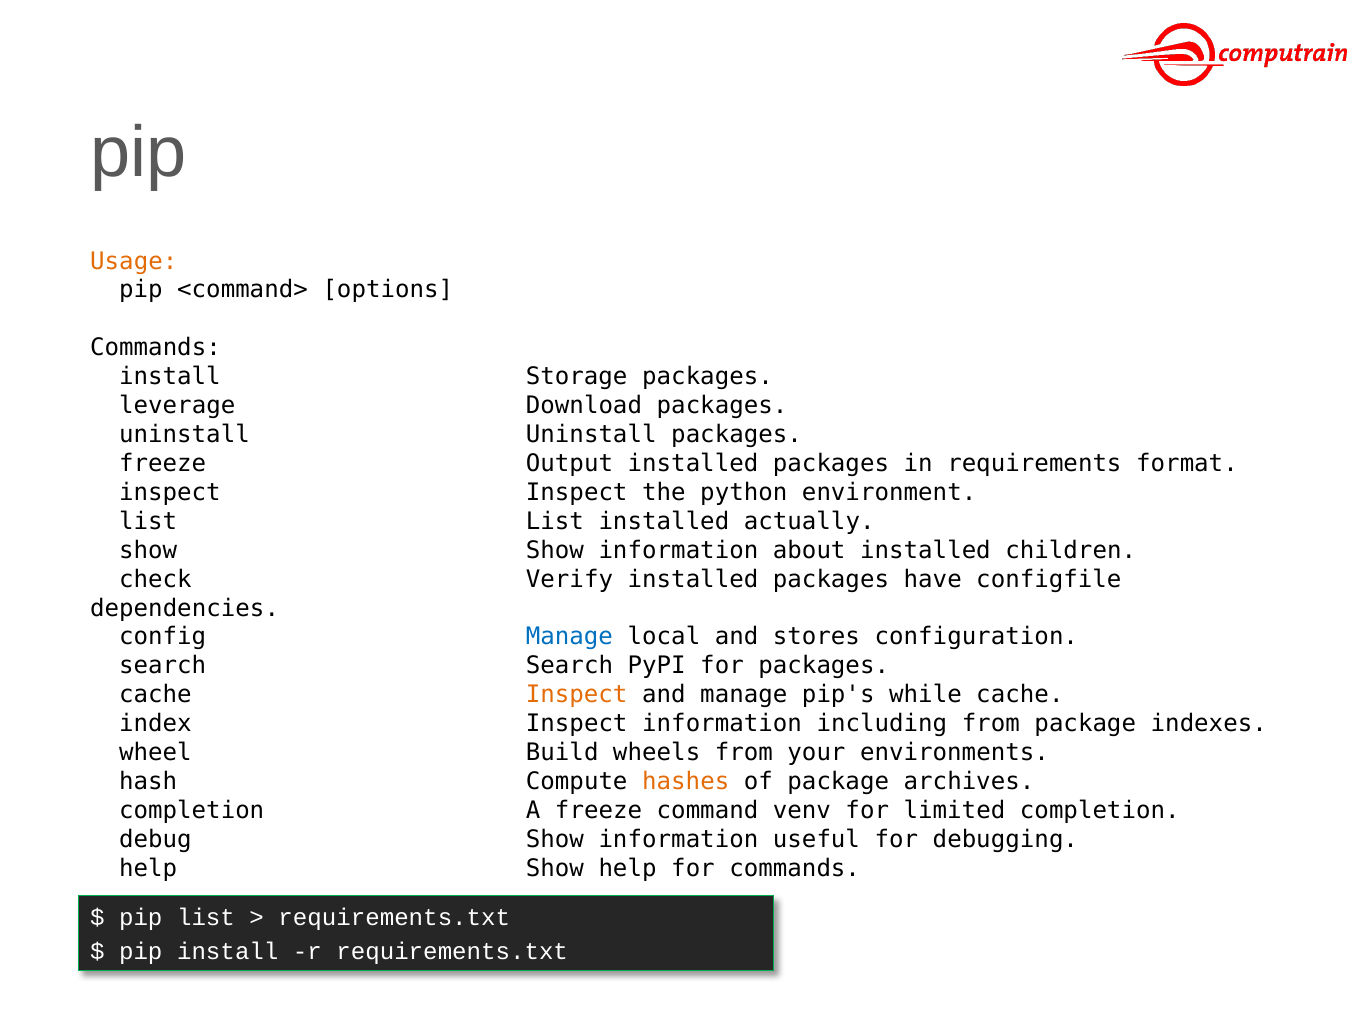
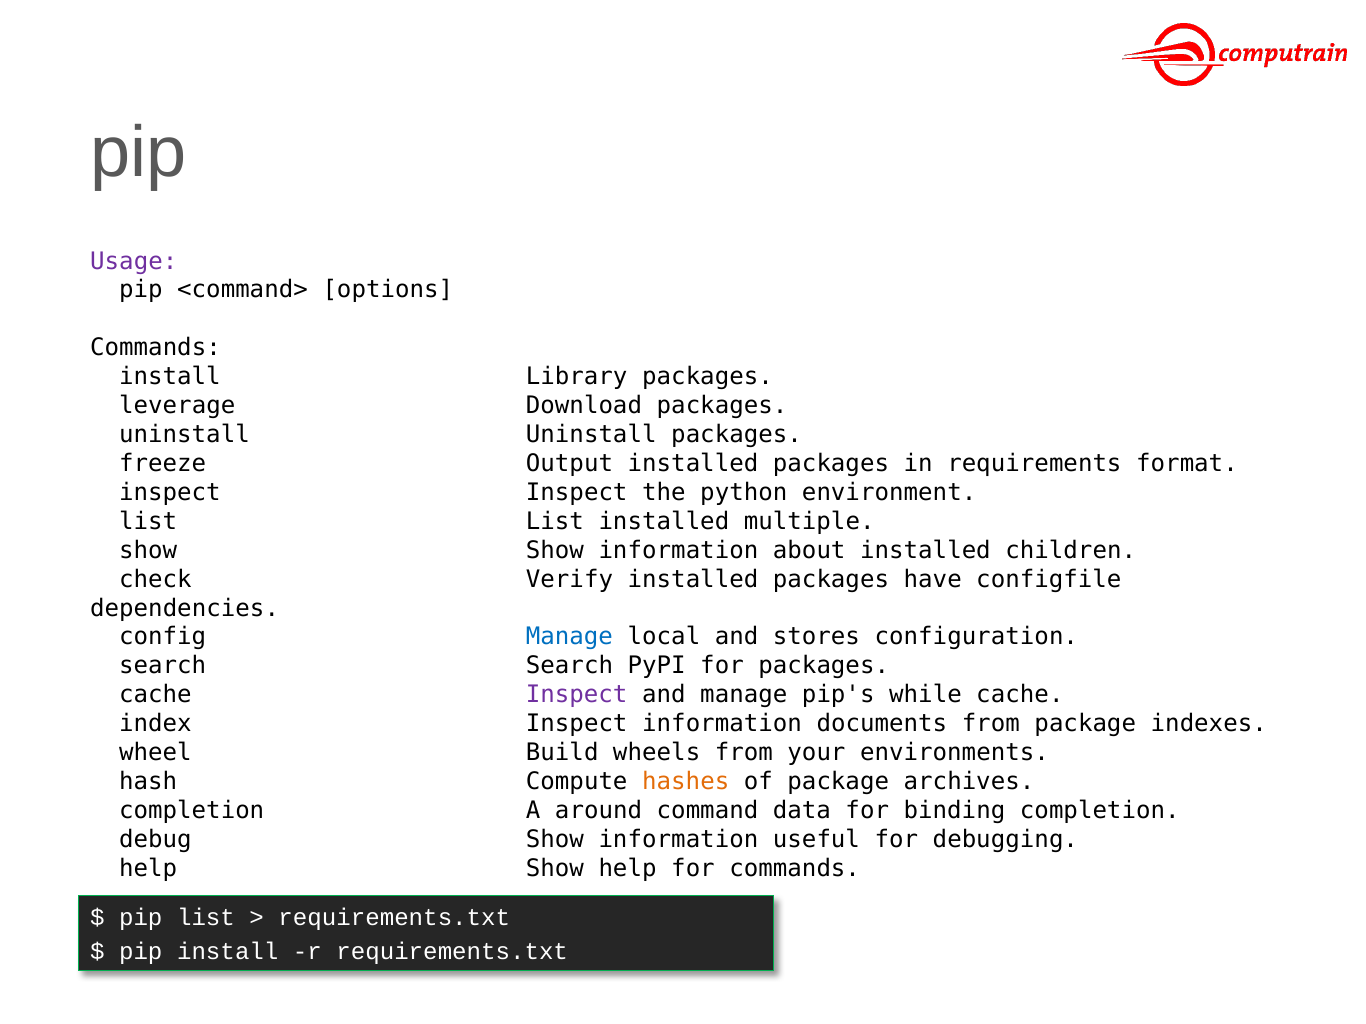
Usage colour: orange -> purple (134, 261)
Storage: Storage -> Library (577, 377)
actually: actually -> multiple (809, 522)
Inspect colour: orange -> purple (577, 695)
including: including -> documents (882, 724)
A freeze: freeze -> around (599, 811)
venv: venv -> data (802, 811)
limited: limited -> binding (954, 811)
